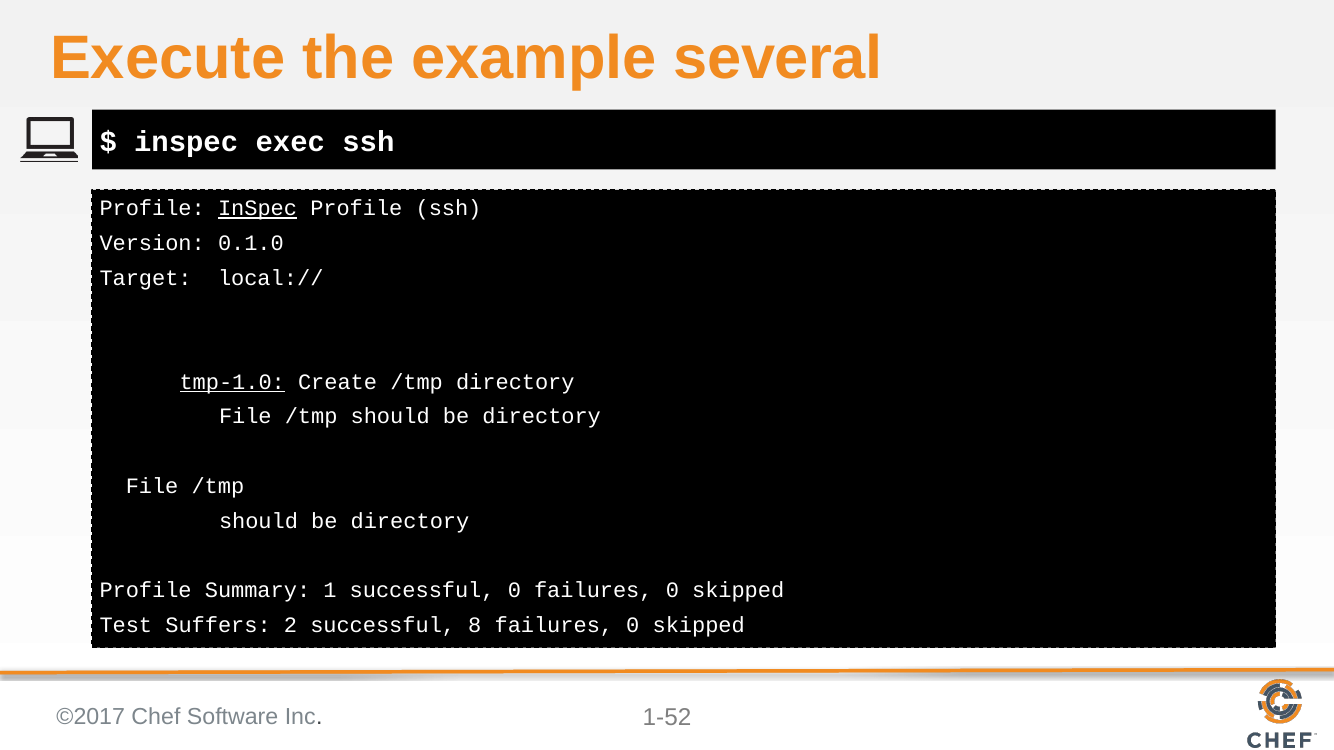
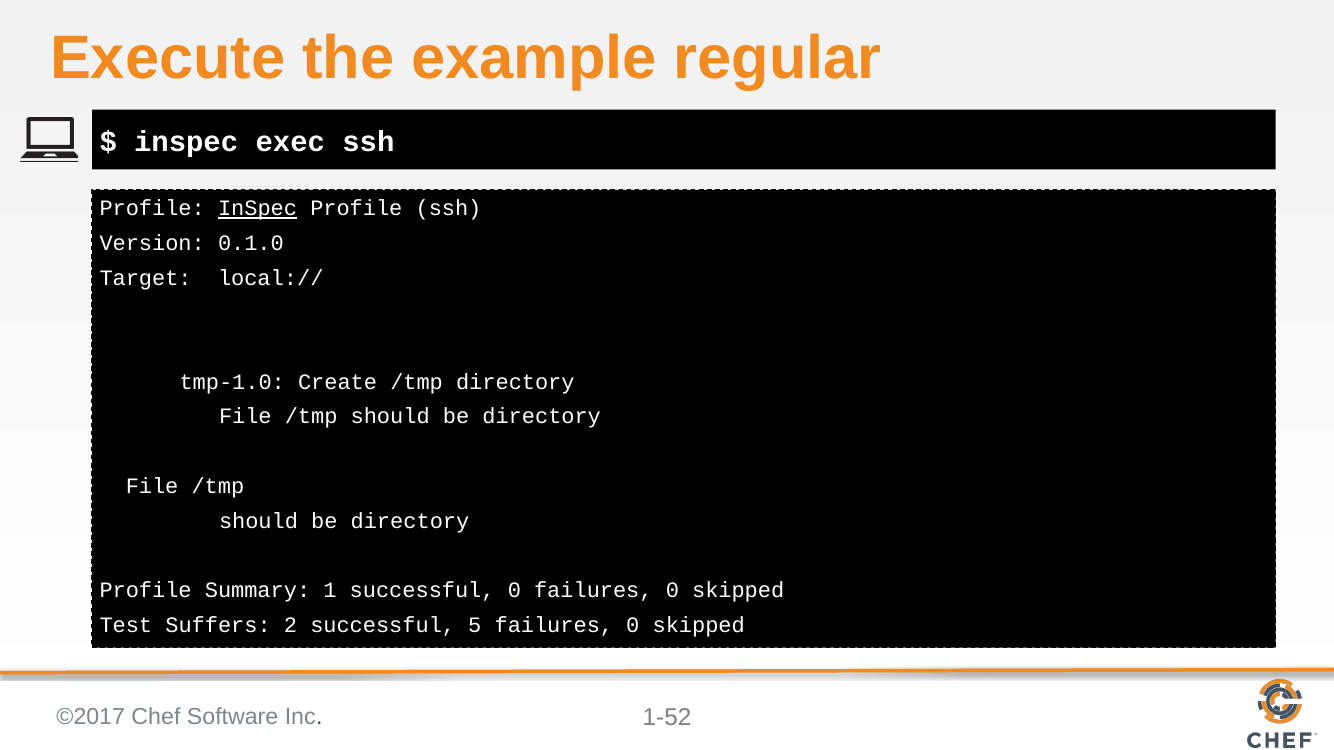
several: several -> regular (778, 58)
tmp-1.0 underline: present -> none (232, 382)
8: 8 -> 5 (475, 625)
